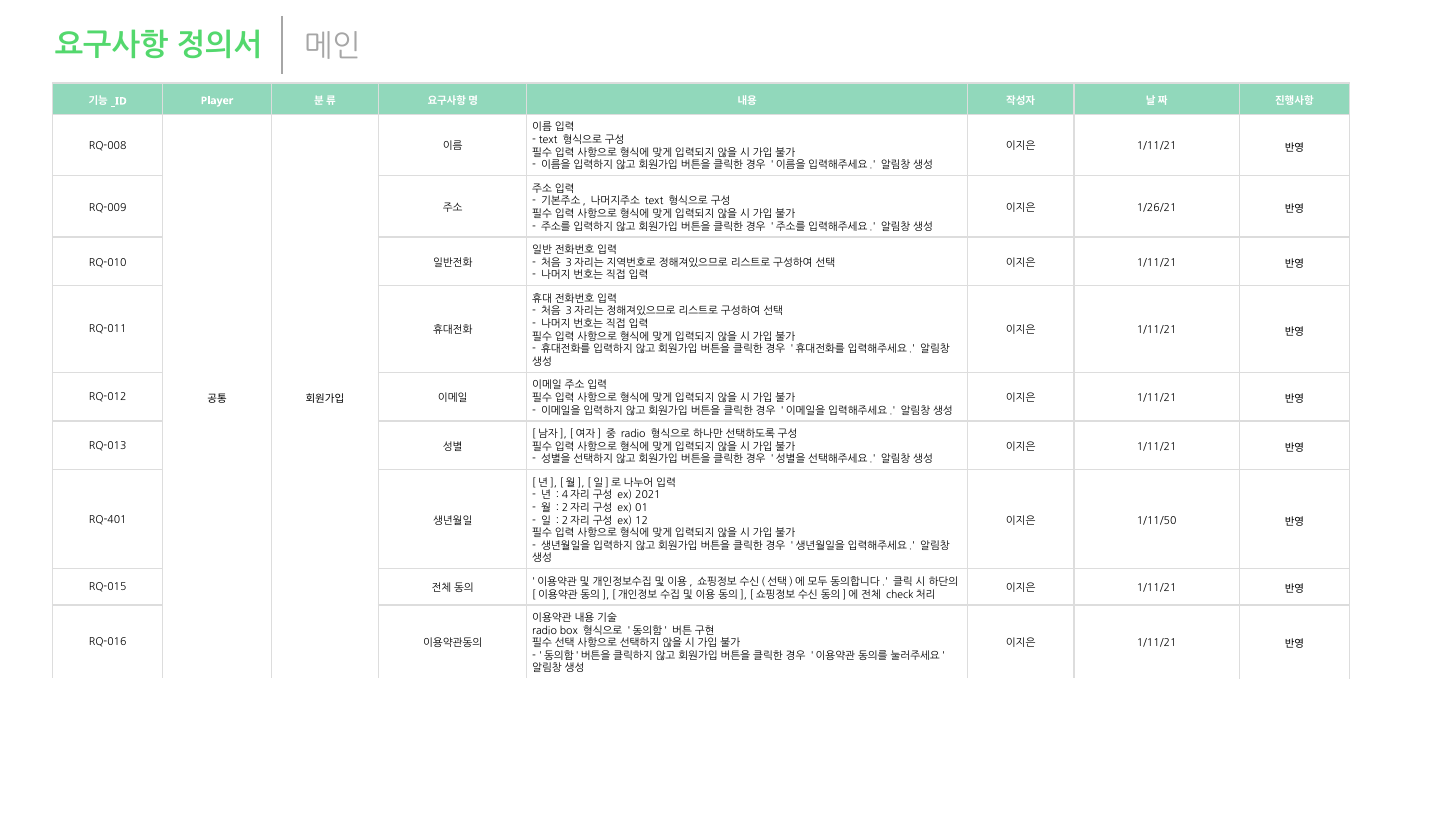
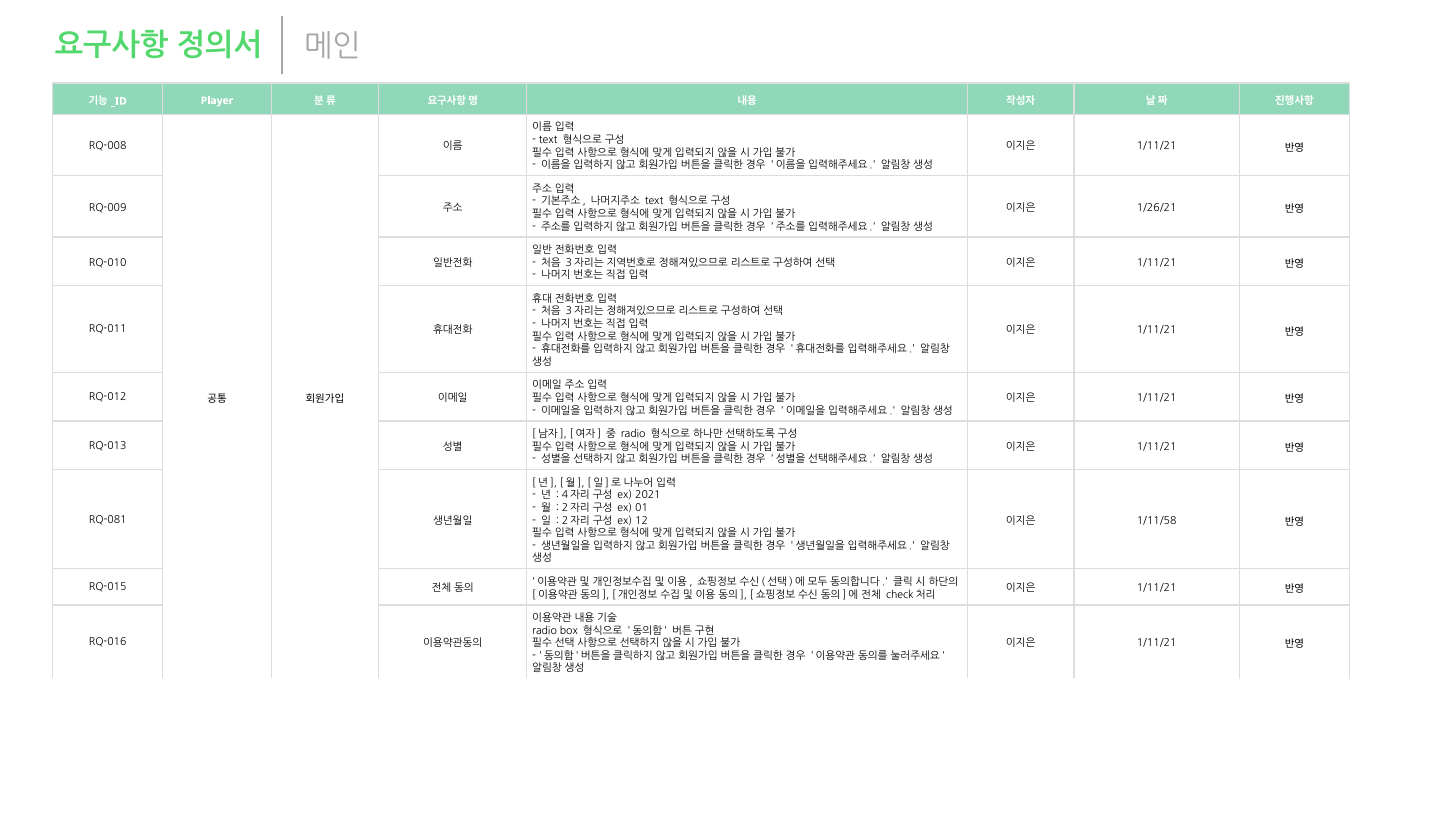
RQ-401: RQ-401 -> RQ-081 (108, 520)
1/11/50: 1/11/50 -> 1/11/58 (1157, 521)
